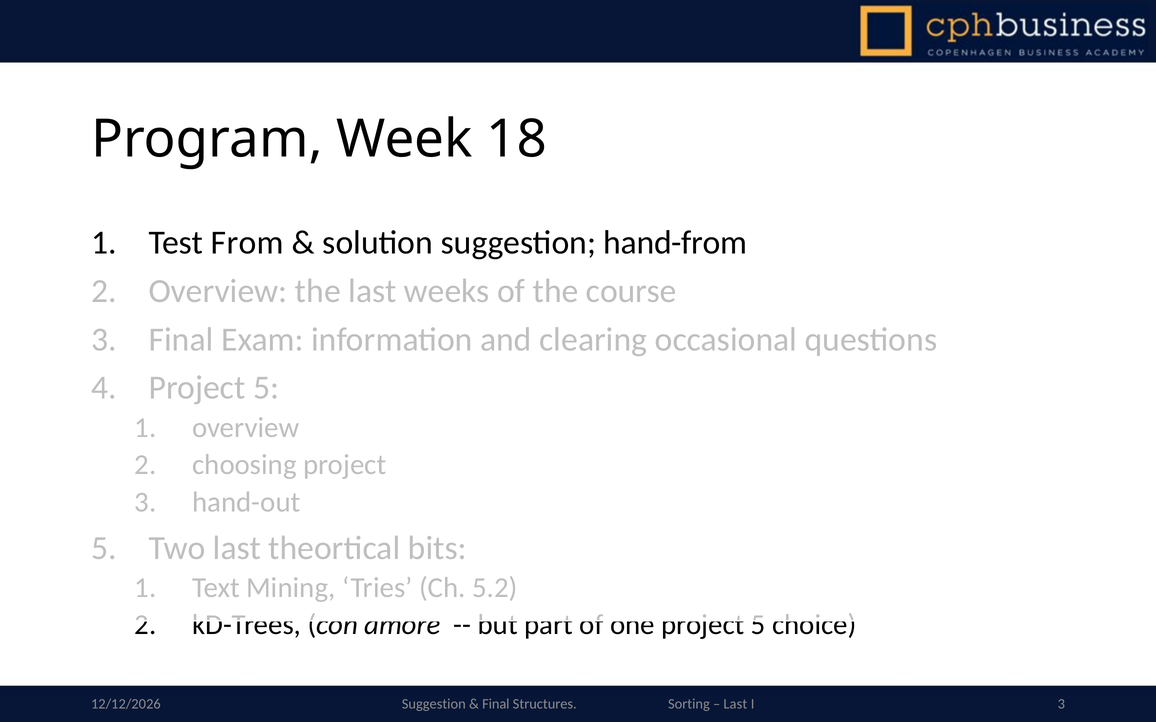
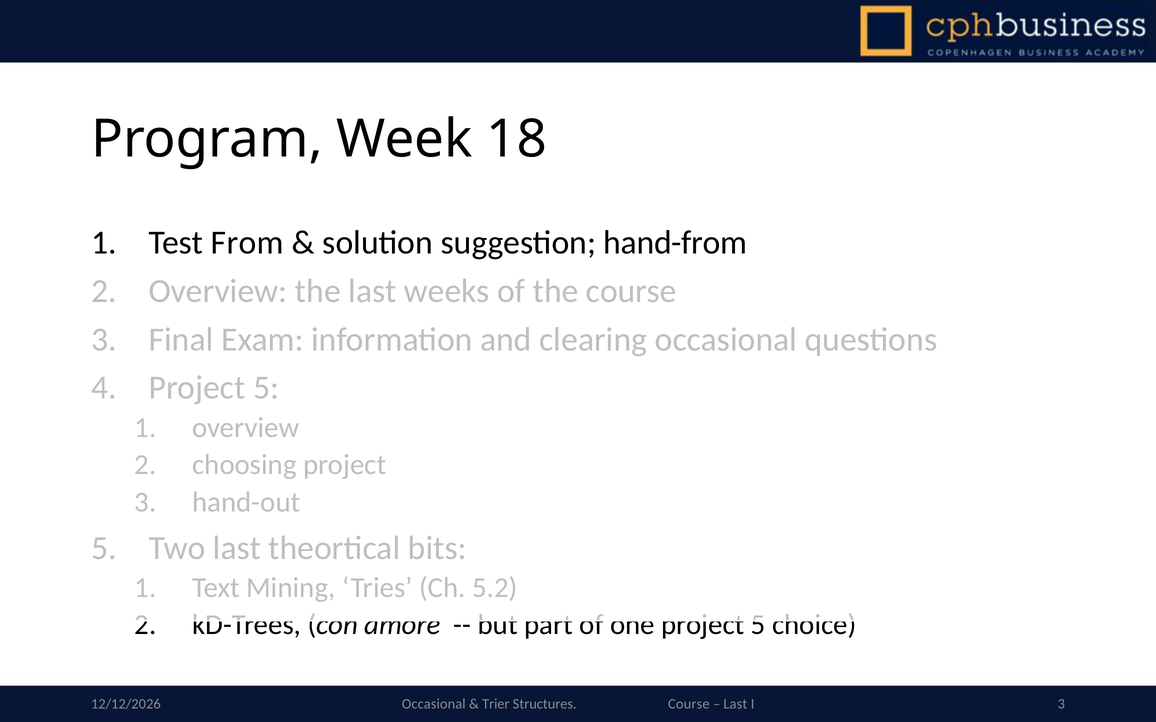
Suggestion: Suggestion -> Occasional (434, 705)
Final: Final -> Trier (496, 705)
Structures Sorting: Sorting -> Course (689, 705)
